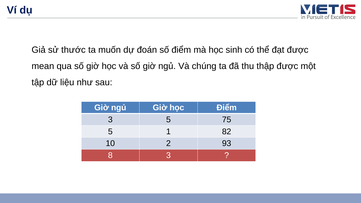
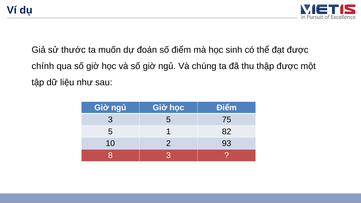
mean: mean -> chính (43, 66)
